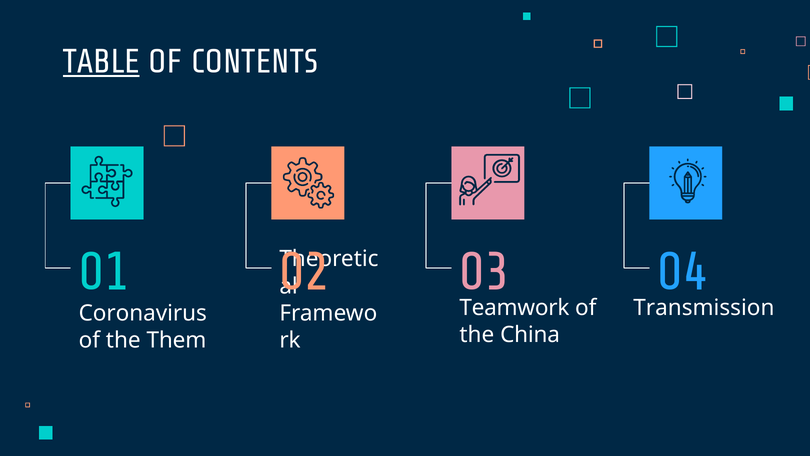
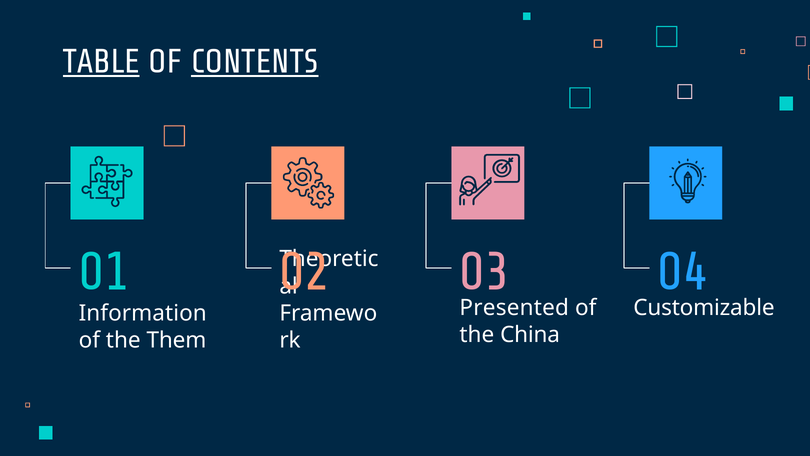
CONTENTS underline: none -> present (255, 62)
Transmission: Transmission -> Customizable (704, 307)
Teamwork: Teamwork -> Presented (514, 307)
Coronavirus: Coronavirus -> Information (143, 313)
